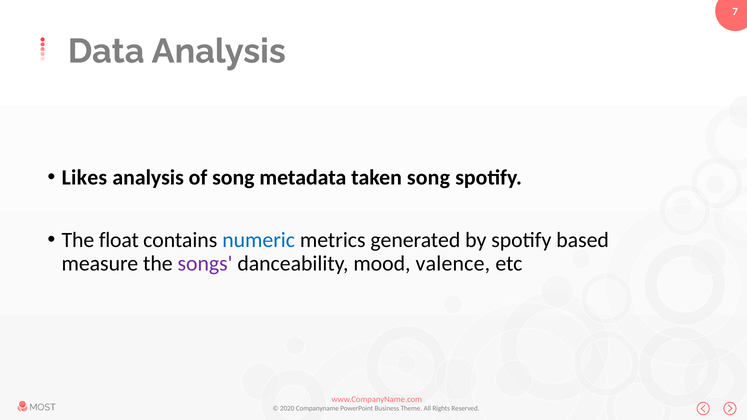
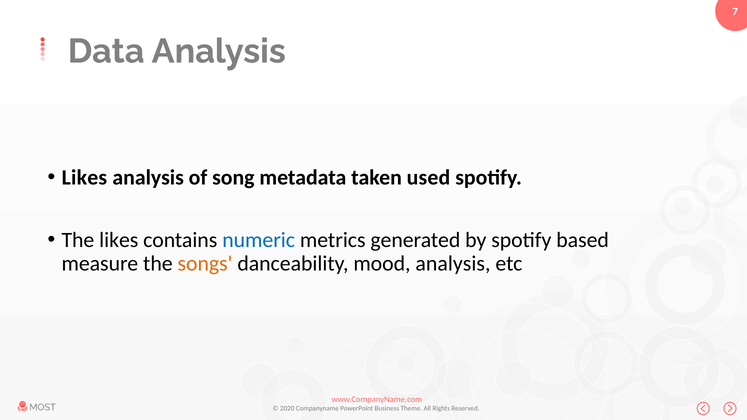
taken song: song -> used (428, 177)
The float: float -> likes (119, 240)
songs colour: purple -> orange (205, 264)
mood valence: valence -> analysis (453, 264)
